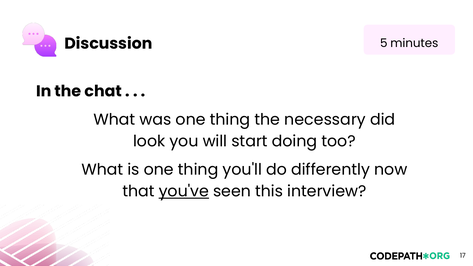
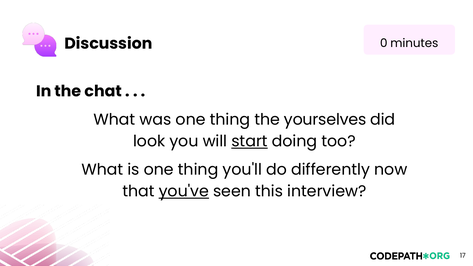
5: 5 -> 0 (384, 43)
necessary: necessary -> yourselves (325, 120)
start underline: none -> present (250, 141)
